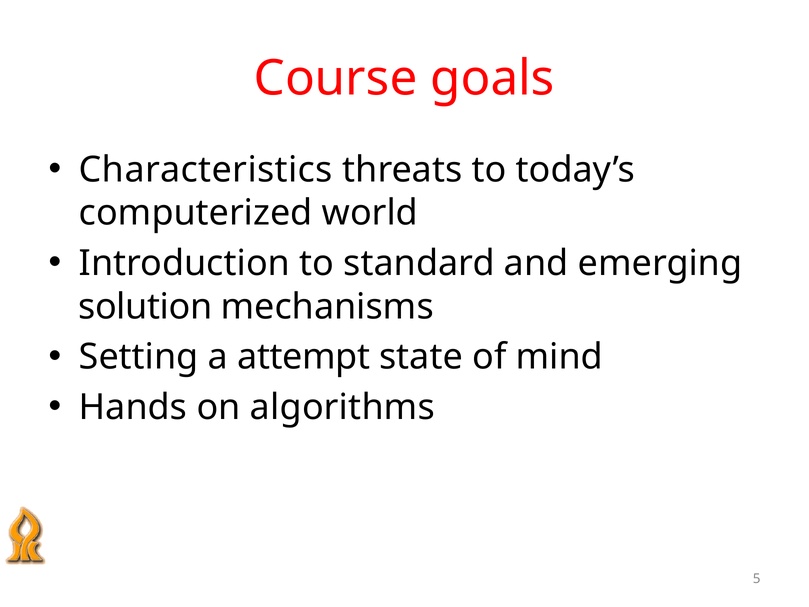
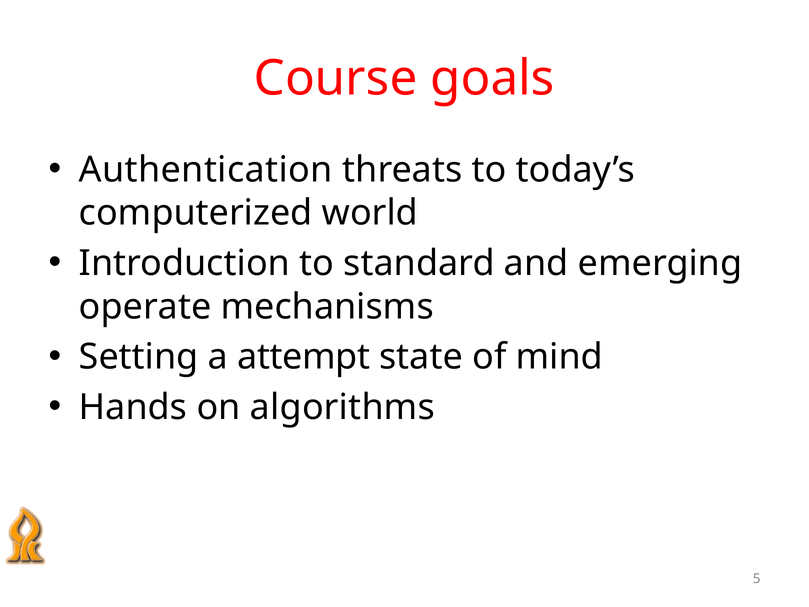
Characteristics: Characteristics -> Authentication (206, 170)
solution: solution -> operate (145, 307)
